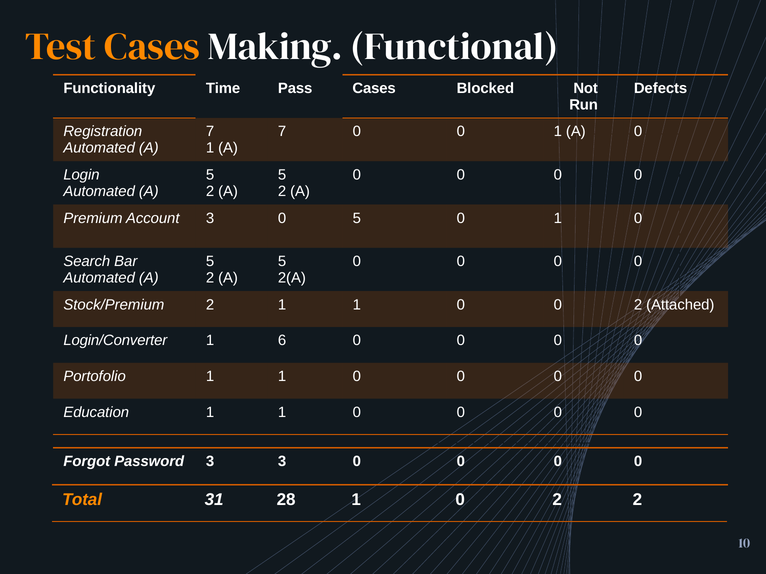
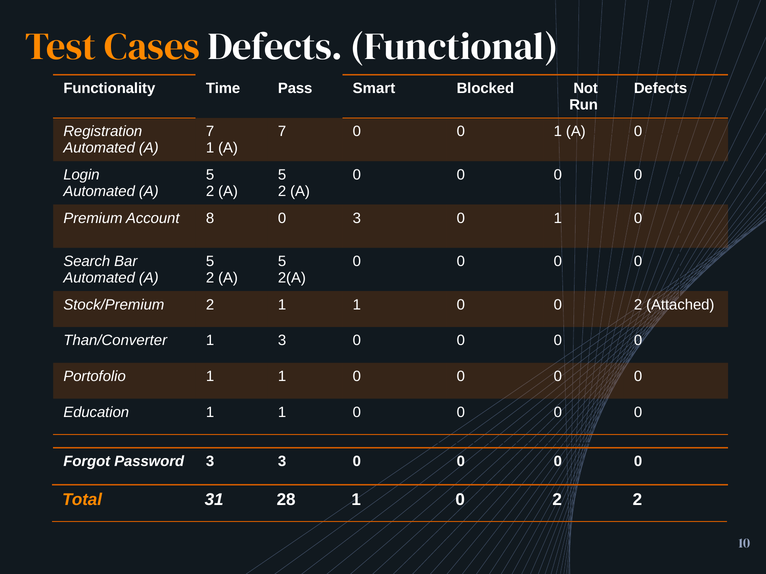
Cases Making: Making -> Defects (275, 47)
Pass Cases: Cases -> Smart (374, 88)
Account 3: 3 -> 8 (210, 218)
0 5: 5 -> 3 (357, 218)
Login/Converter: Login/Converter -> Than/Converter (115, 341)
1 6: 6 -> 3 (282, 341)
